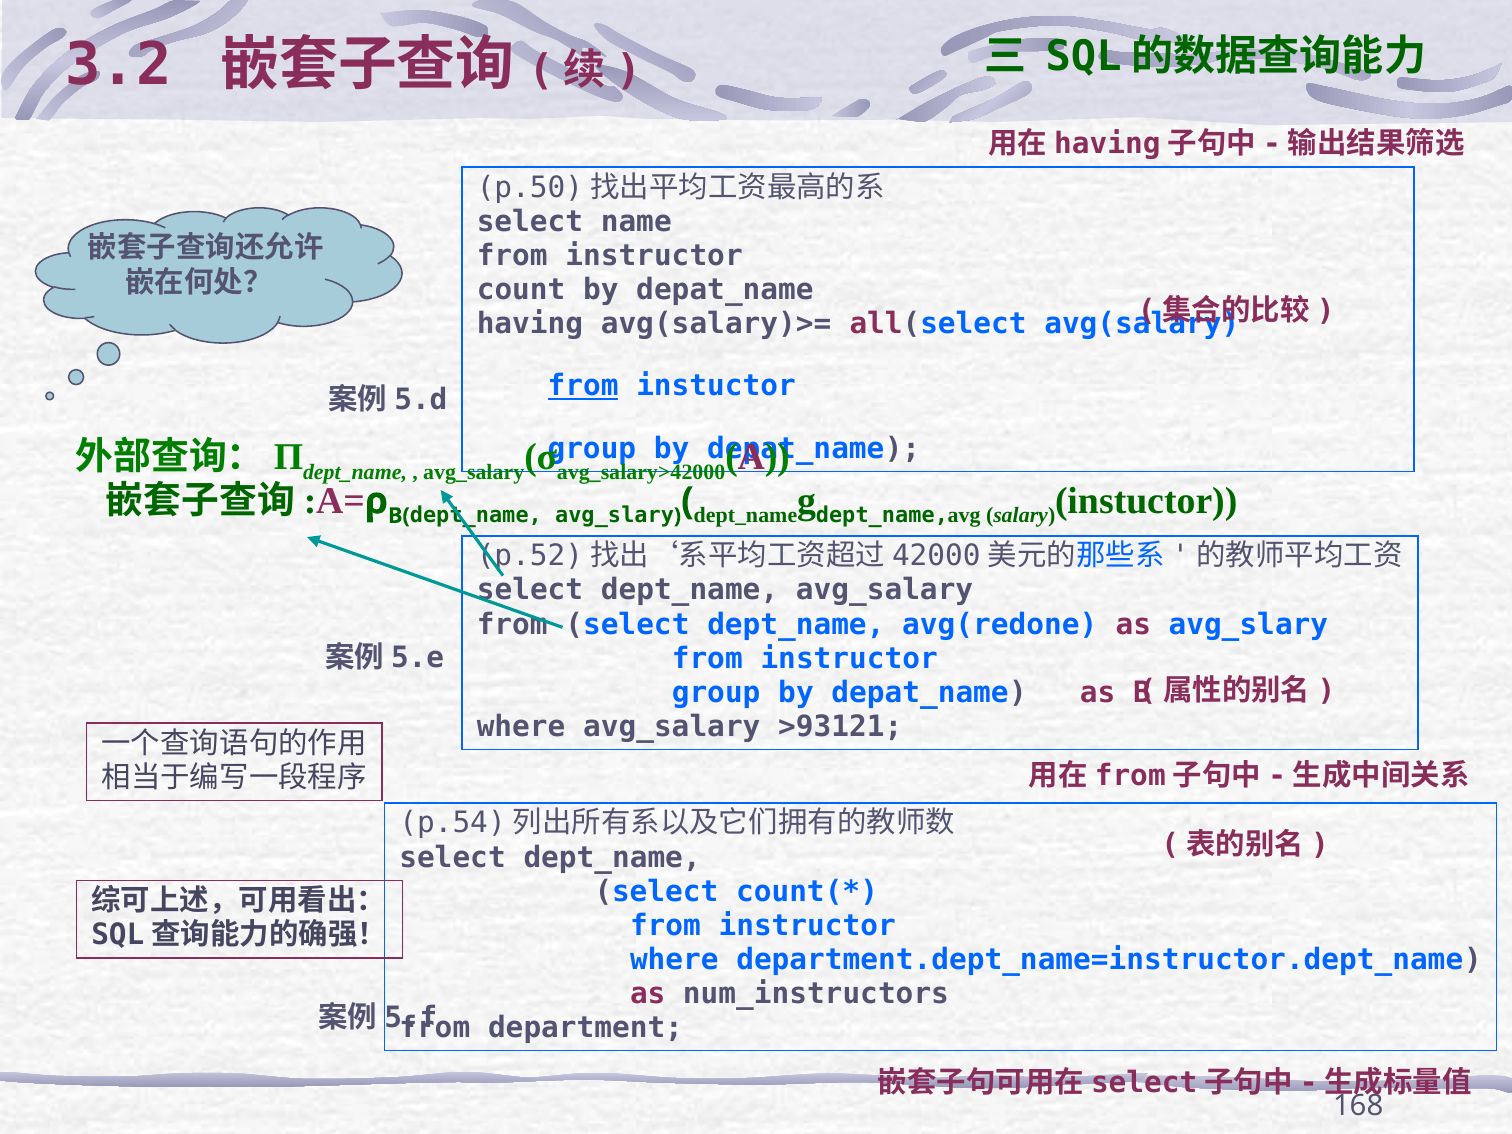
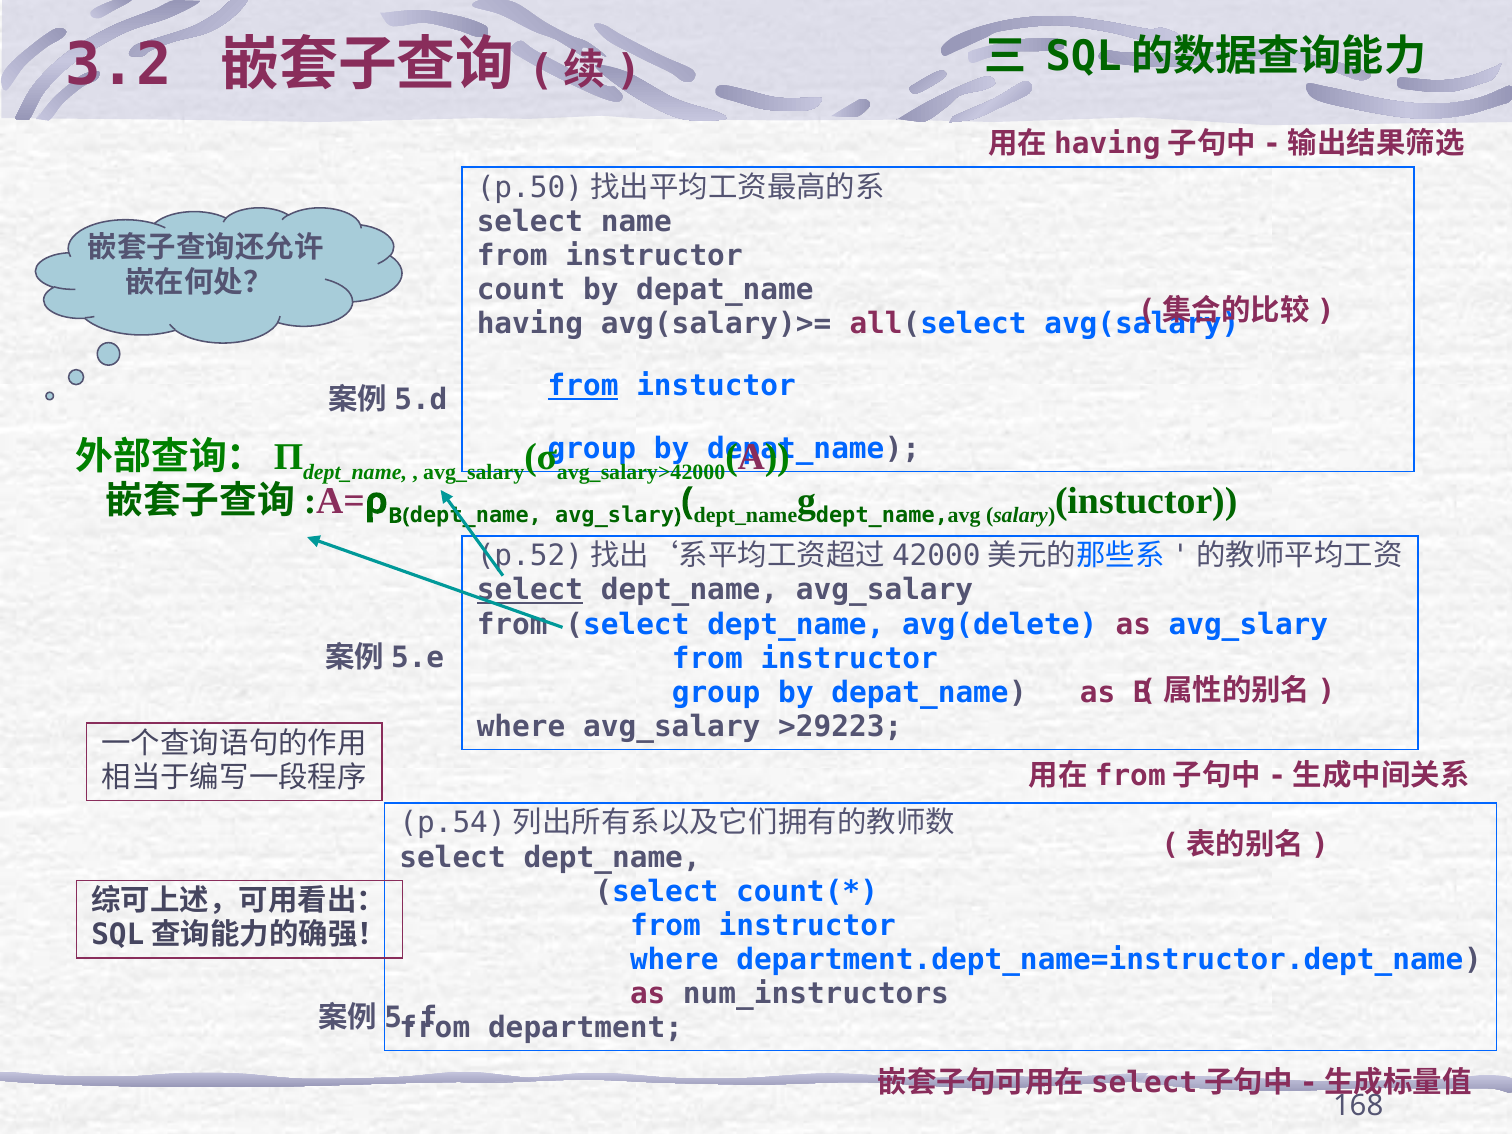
select underline: none -> present (530, 590)
avg(redone: avg(redone -> avg(delete (1000, 624)
>93121: >93121 -> >29223 (840, 727)
